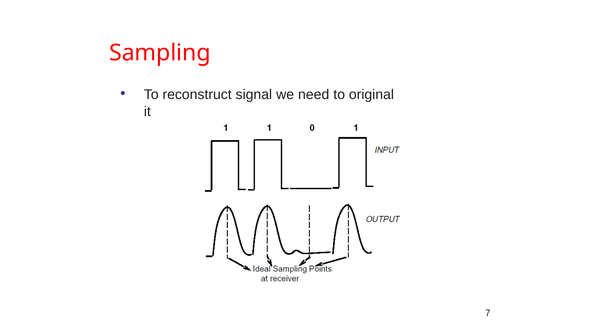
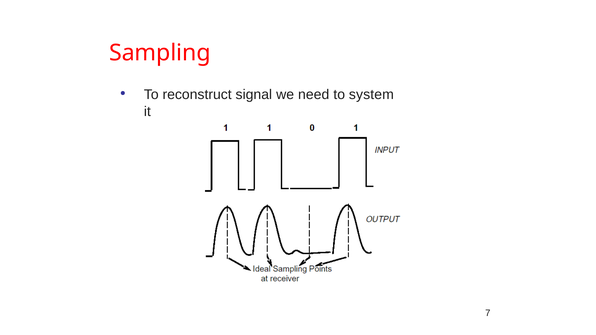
original: original -> system (371, 95)
